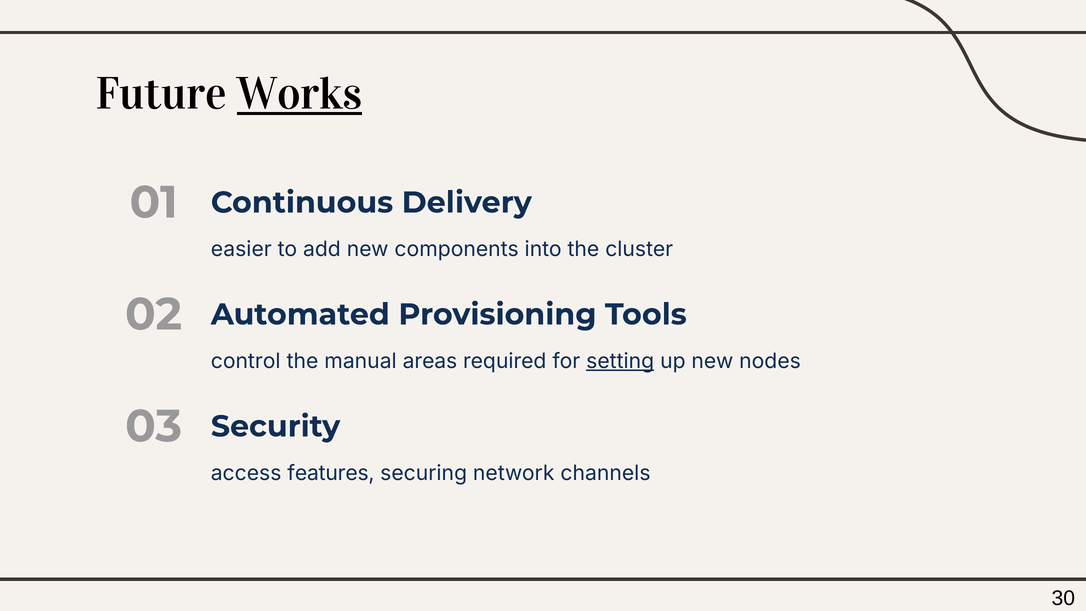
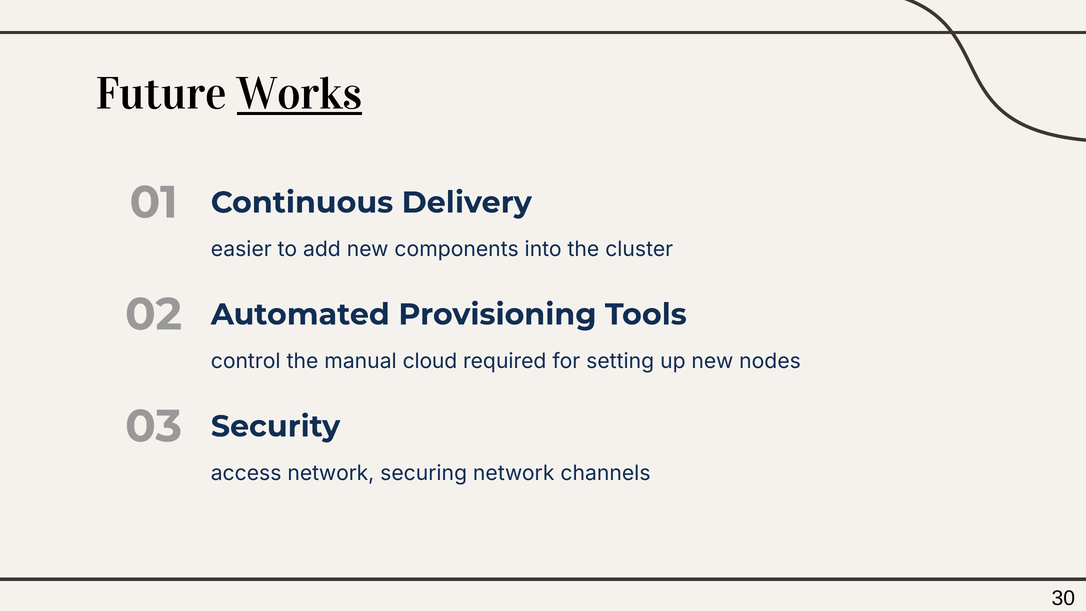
areas: areas -> cloud (430, 361)
setting underline: present -> none (620, 361)
access features: features -> network (331, 473)
